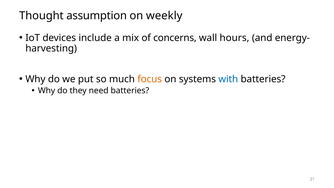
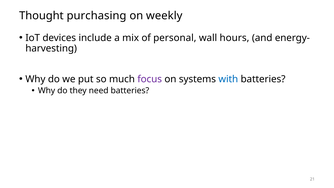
assumption: assumption -> purchasing (97, 16)
concerns: concerns -> personal (175, 38)
focus colour: orange -> purple (150, 79)
